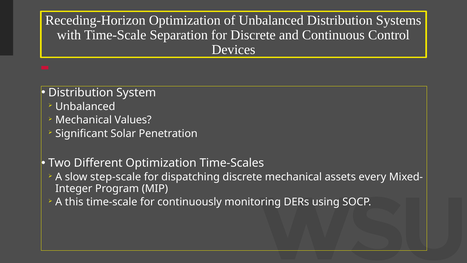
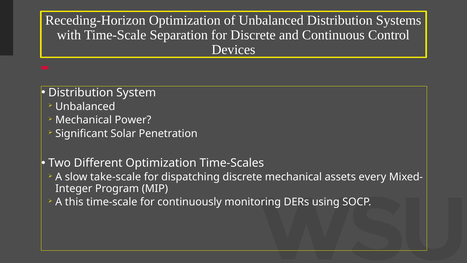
Values: Values -> Power (133, 120)
step-scale: step-scale -> take-scale (116, 177)
